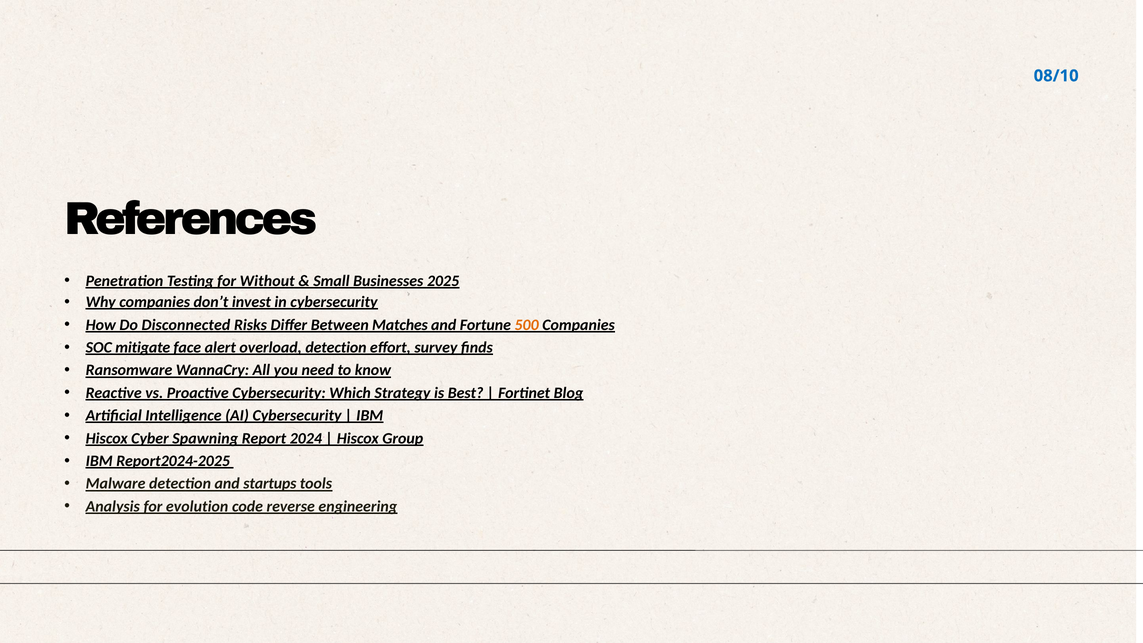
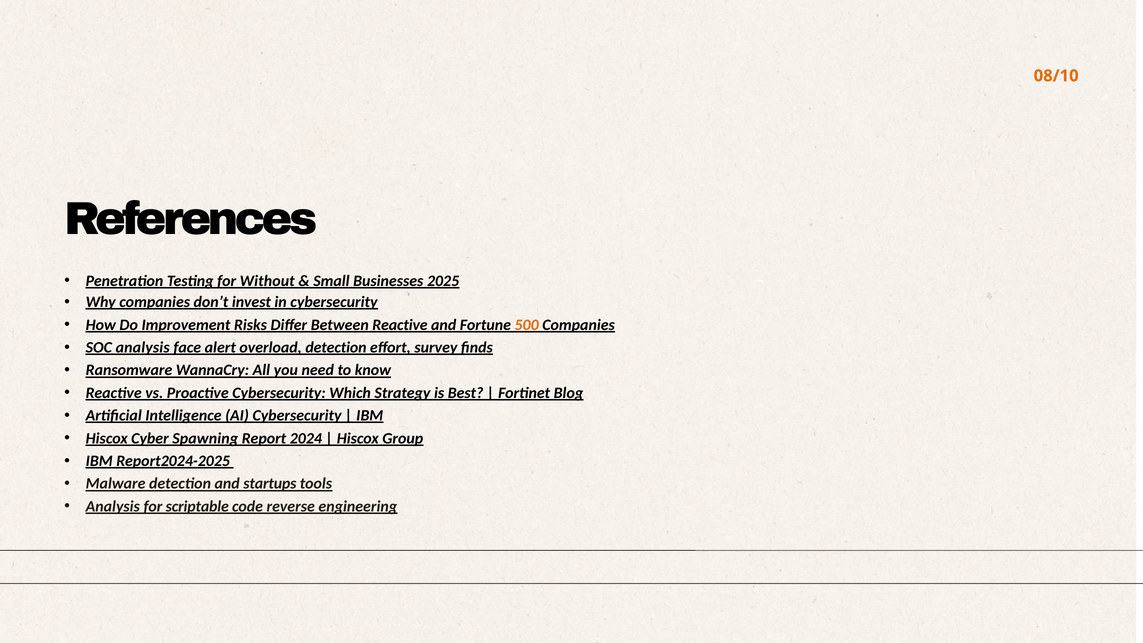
08/10 colour: blue -> orange (1056, 76)
Disconnected: Disconnected -> Improvement (186, 325)
Between Matches: Matches -> Reactive (400, 325)
SOC mitigate: mitigate -> analysis (143, 347)
evolution: evolution -> scriptable (197, 506)
